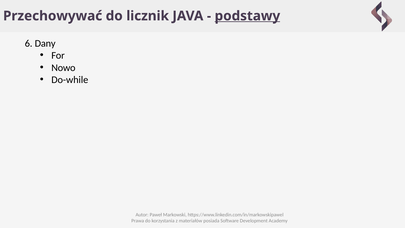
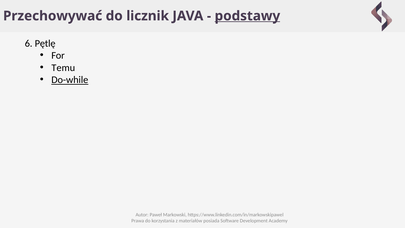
Dany: Dany -> Pętlę (45, 43)
Nowo: Nowo -> Temu (63, 68)
Do-while underline: none -> present (70, 80)
